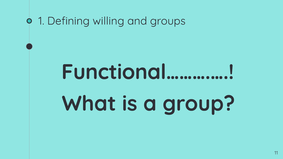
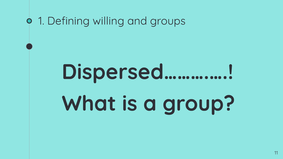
Functional……….…: Functional……….… -> Dispersed……….… (148, 72)
